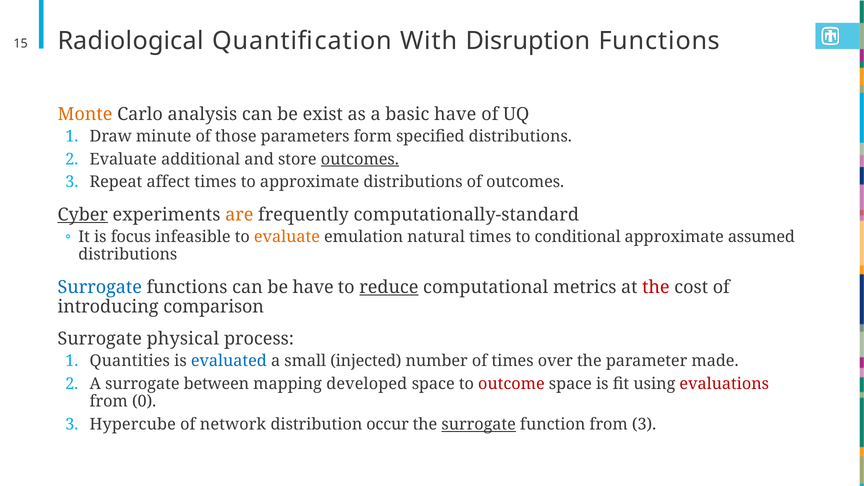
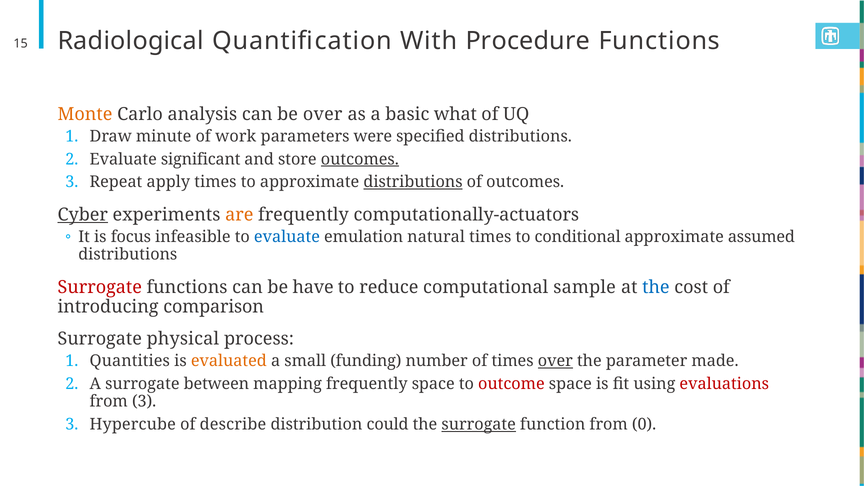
Disruption: Disruption -> Procedure (528, 41)
be exist: exist -> over (323, 114)
basic have: have -> what (455, 114)
those: those -> work (236, 136)
form: form -> were (373, 136)
additional: additional -> significant (201, 159)
affect: affect -> apply (168, 182)
distributions underline: none -> present (413, 182)
computationally-standard: computationally-standard -> computationally-actuators (466, 215)
evaluate colour: orange -> blue (287, 237)
Surrogate colour: blue -> red (100, 287)
reduce underline: present -> none (389, 287)
metrics: metrics -> sample (585, 287)
the colour: red -> blue (656, 287)
evaluated colour: blue -> orange (229, 361)
injected: injected -> funding (366, 361)
over underline: none -> present (555, 361)
mapping developed: developed -> frequently (367, 384)
from 0: 0 -> 3 (144, 401)
network: network -> describe (233, 424)
occur: occur -> could (388, 424)
from 3: 3 -> 0 (644, 424)
